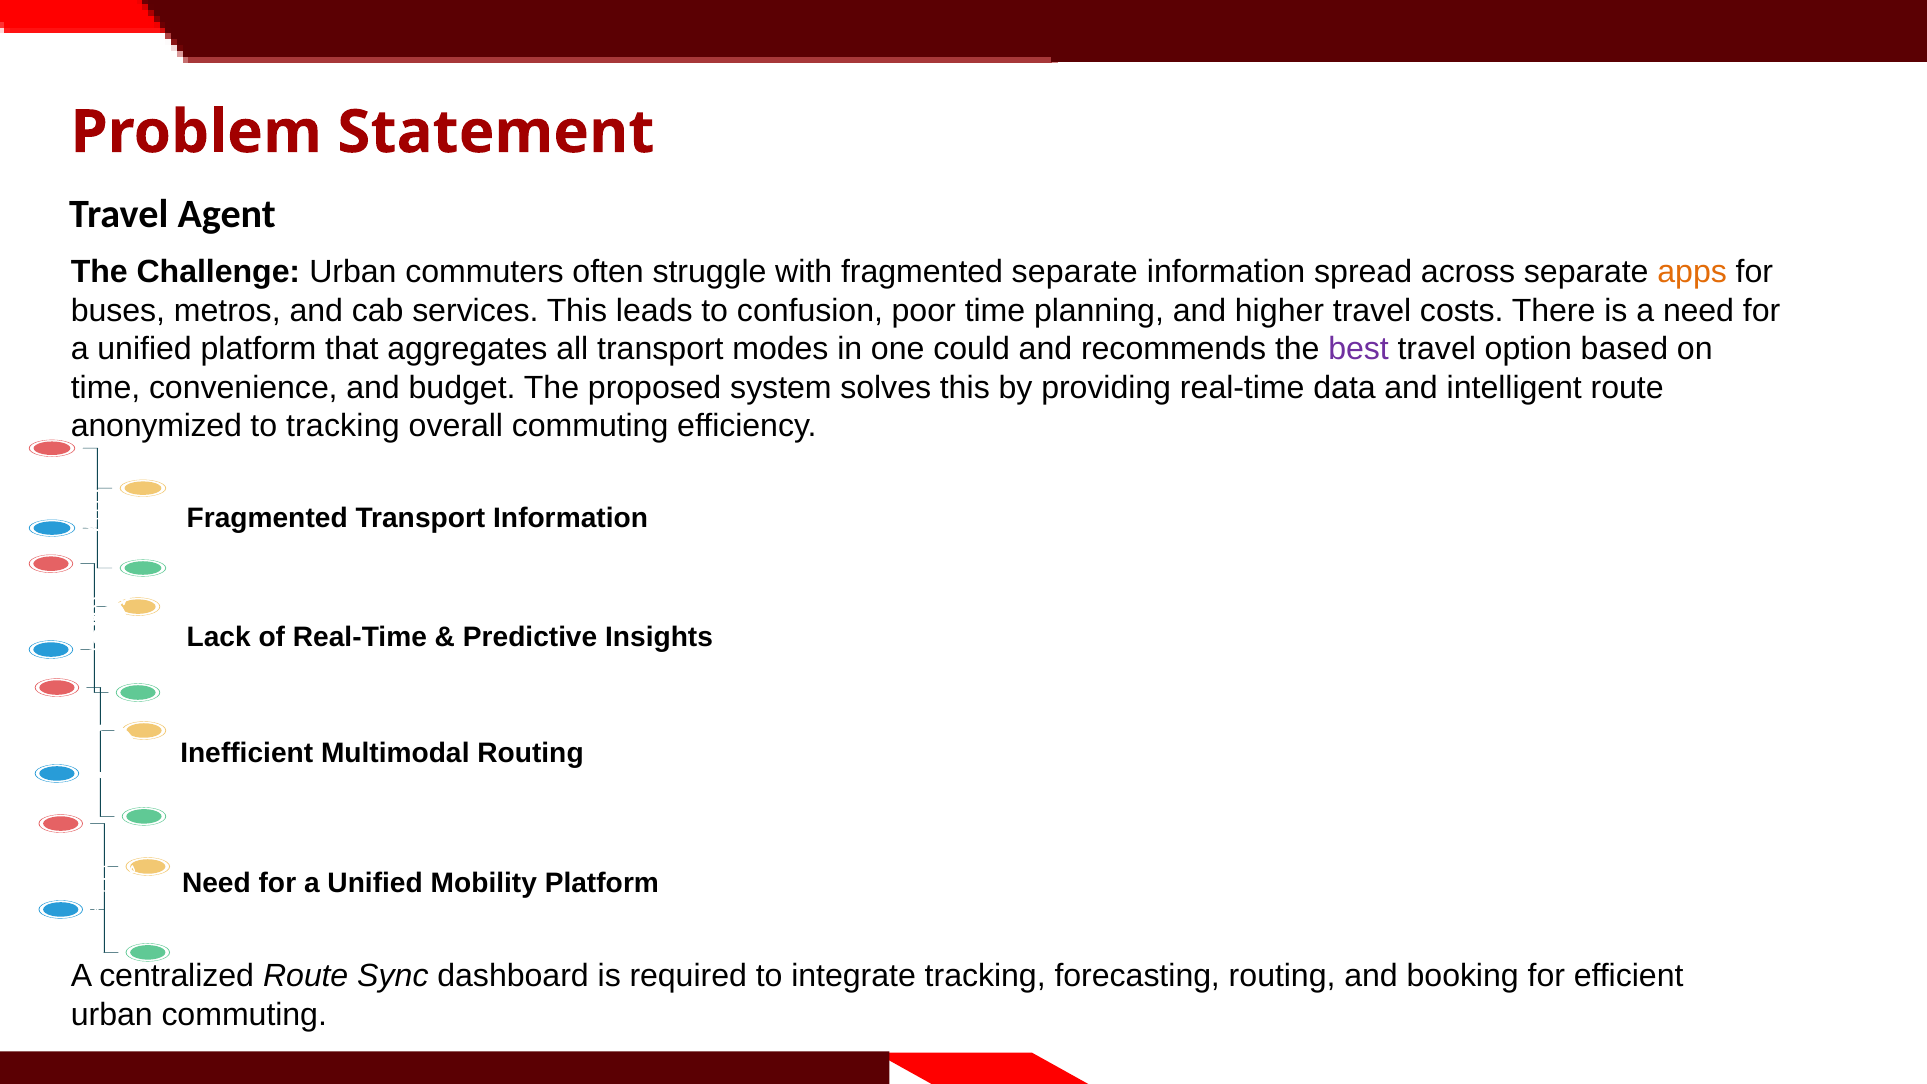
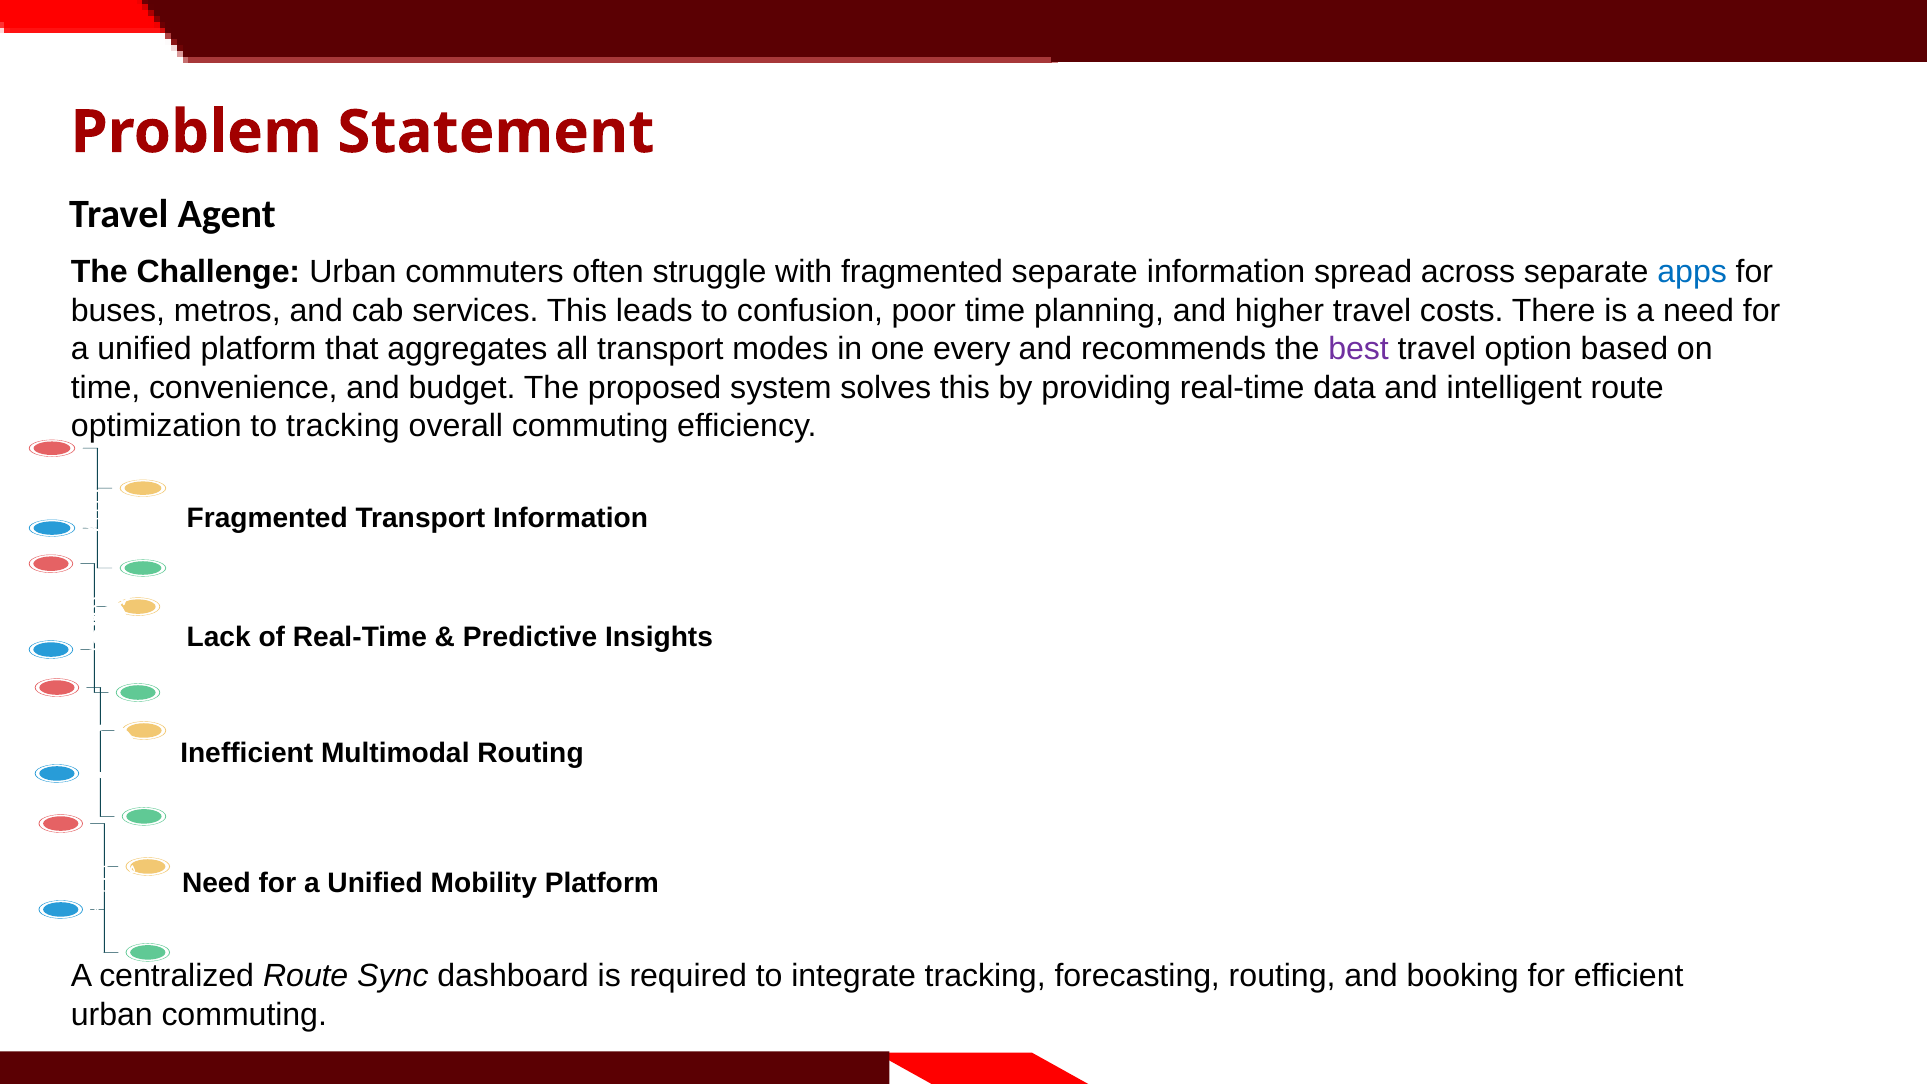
apps colour: orange -> blue (1692, 272)
could: could -> every (972, 349)
anonymized: anonymized -> optimization (156, 426)
